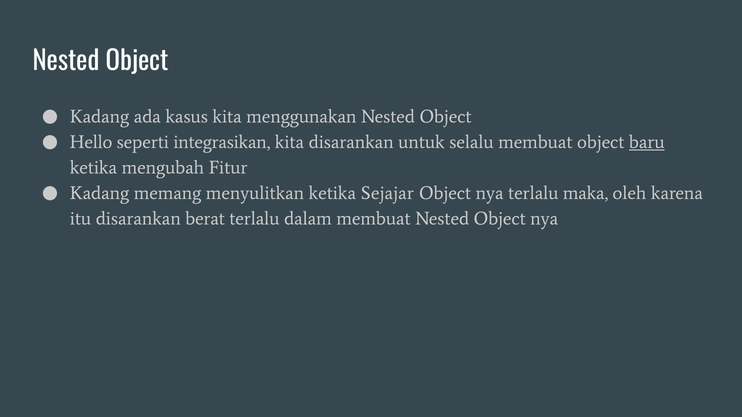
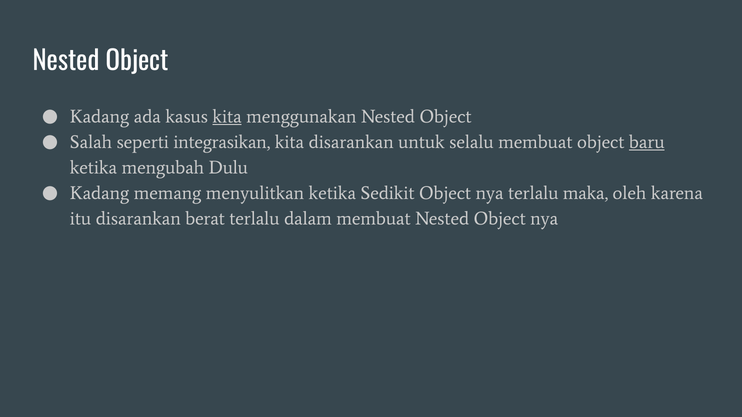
kita underline: none -> present (227, 117)
Hello: Hello -> Salah (91, 142)
Fitur: Fitur -> Dulu (228, 168)
Sejajar: Sejajar -> Sedikit (388, 193)
